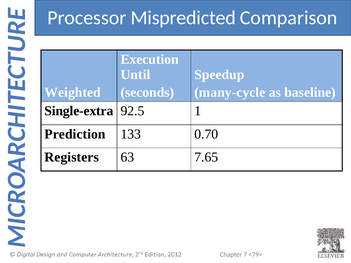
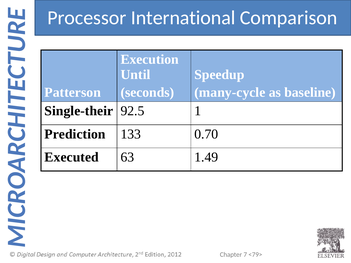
Mispredicted: Mispredicted -> International (183, 18)
Weighted: Weighted -> Patterson (73, 92)
Single-extra: Single-extra -> Single-their (79, 111)
Registers: Registers -> Executed (72, 157)
7.65: 7.65 -> 1.49 (206, 157)
